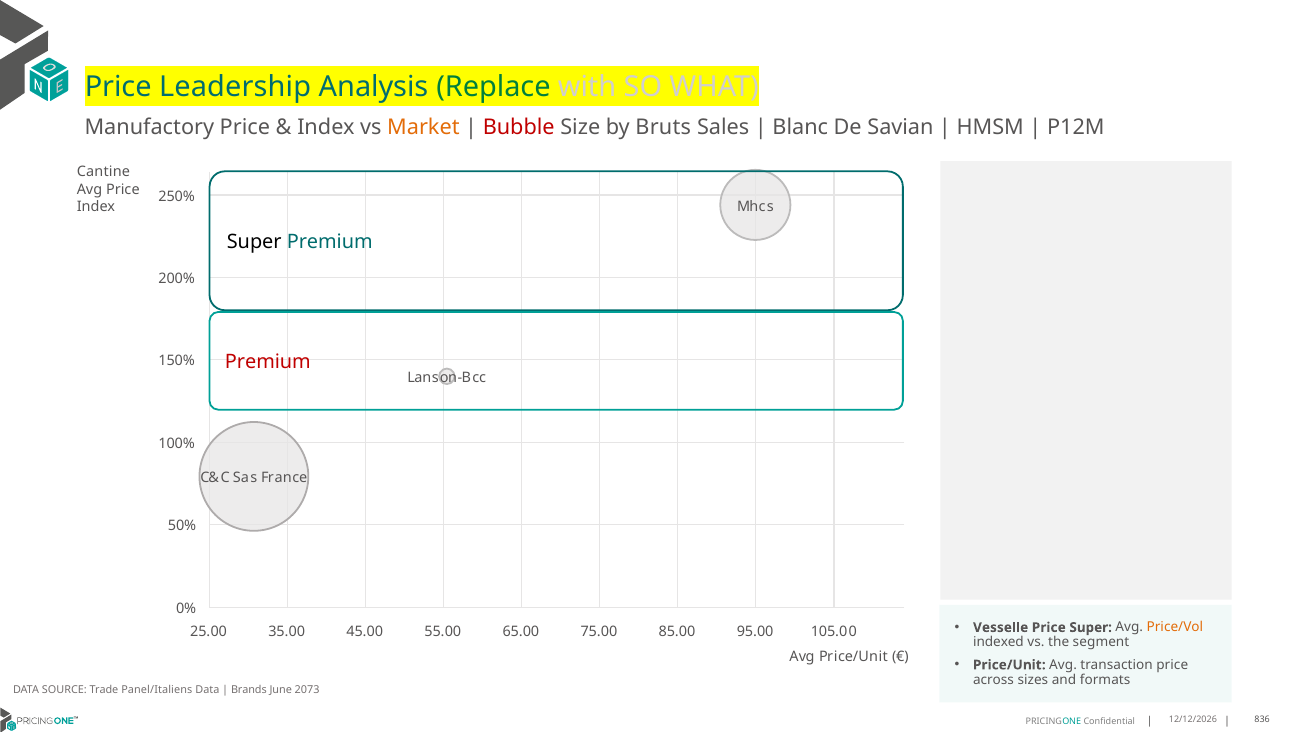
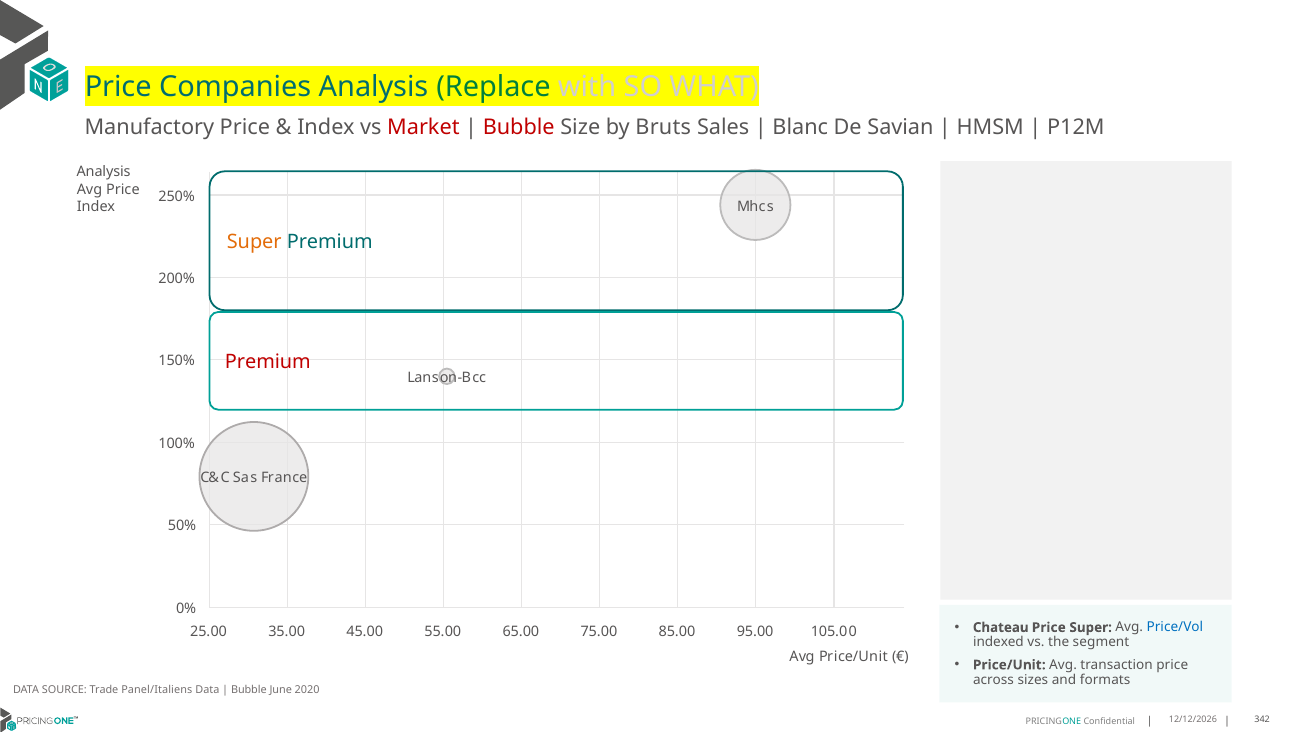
Leadership: Leadership -> Companies (235, 87)
Market colour: orange -> red (423, 127)
Cantine: Cantine -> Analysis (104, 172)
Super colour: black -> orange (254, 242)
Vesselle: Vesselle -> Chateau (1001, 628)
Price/Vol colour: orange -> blue (1175, 628)
Brands: Brands -> Bubble (249, 690)
2073: 2073 -> 2020 (307, 690)
836: 836 -> 342 (1262, 720)
